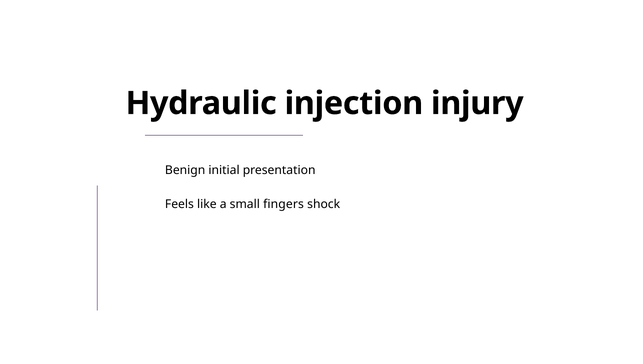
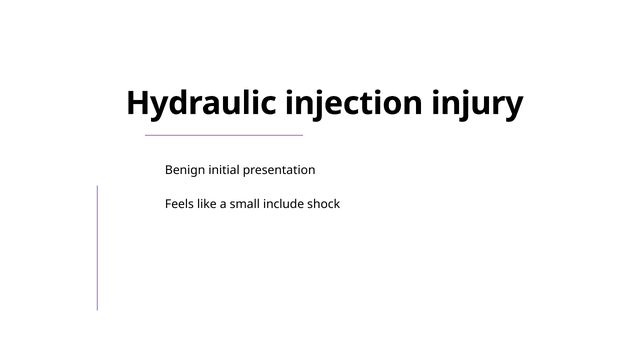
fingers: fingers -> include (284, 204)
